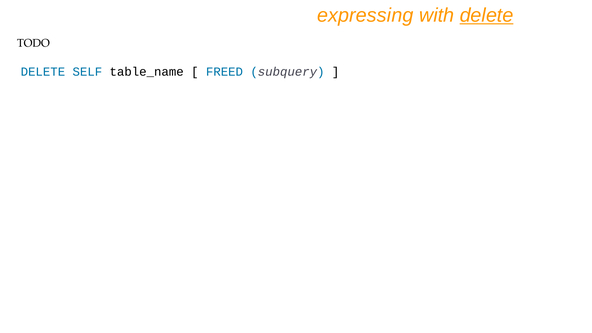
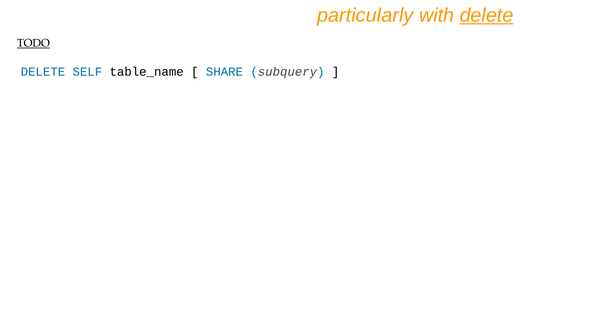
expressing: expressing -> particularly (365, 15)
TODO underline: none -> present (33, 43)
FREED: FREED -> SHARE (224, 72)
